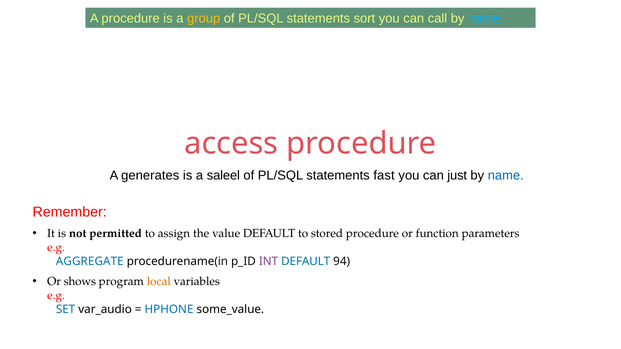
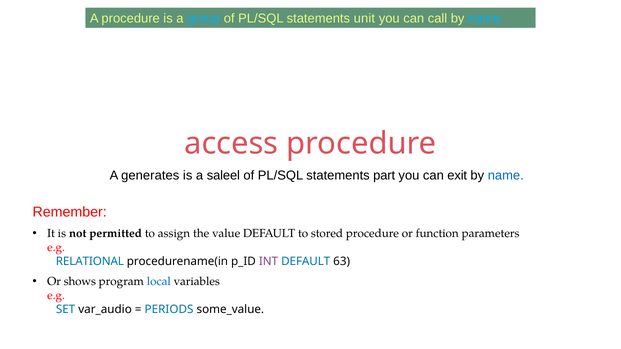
group colour: yellow -> light blue (204, 19)
sort: sort -> unit (364, 19)
fast: fast -> part (384, 175)
just: just -> exit (457, 175)
AGGREGATE: AGGREGATE -> RELATIONAL (90, 262)
94: 94 -> 63 (342, 262)
local colour: orange -> blue (159, 282)
HPHONE: HPHONE -> PERIODS (169, 310)
